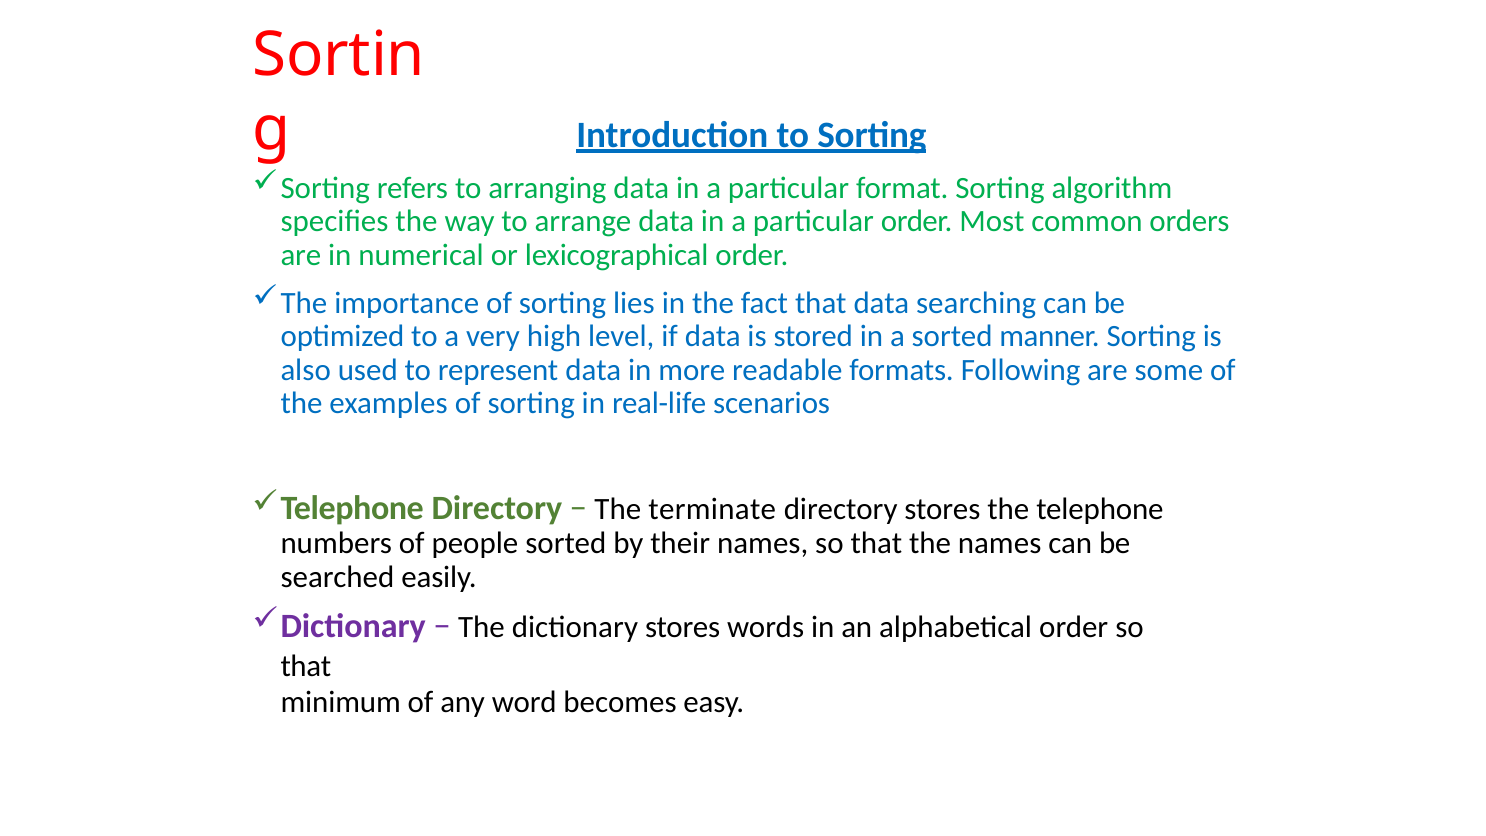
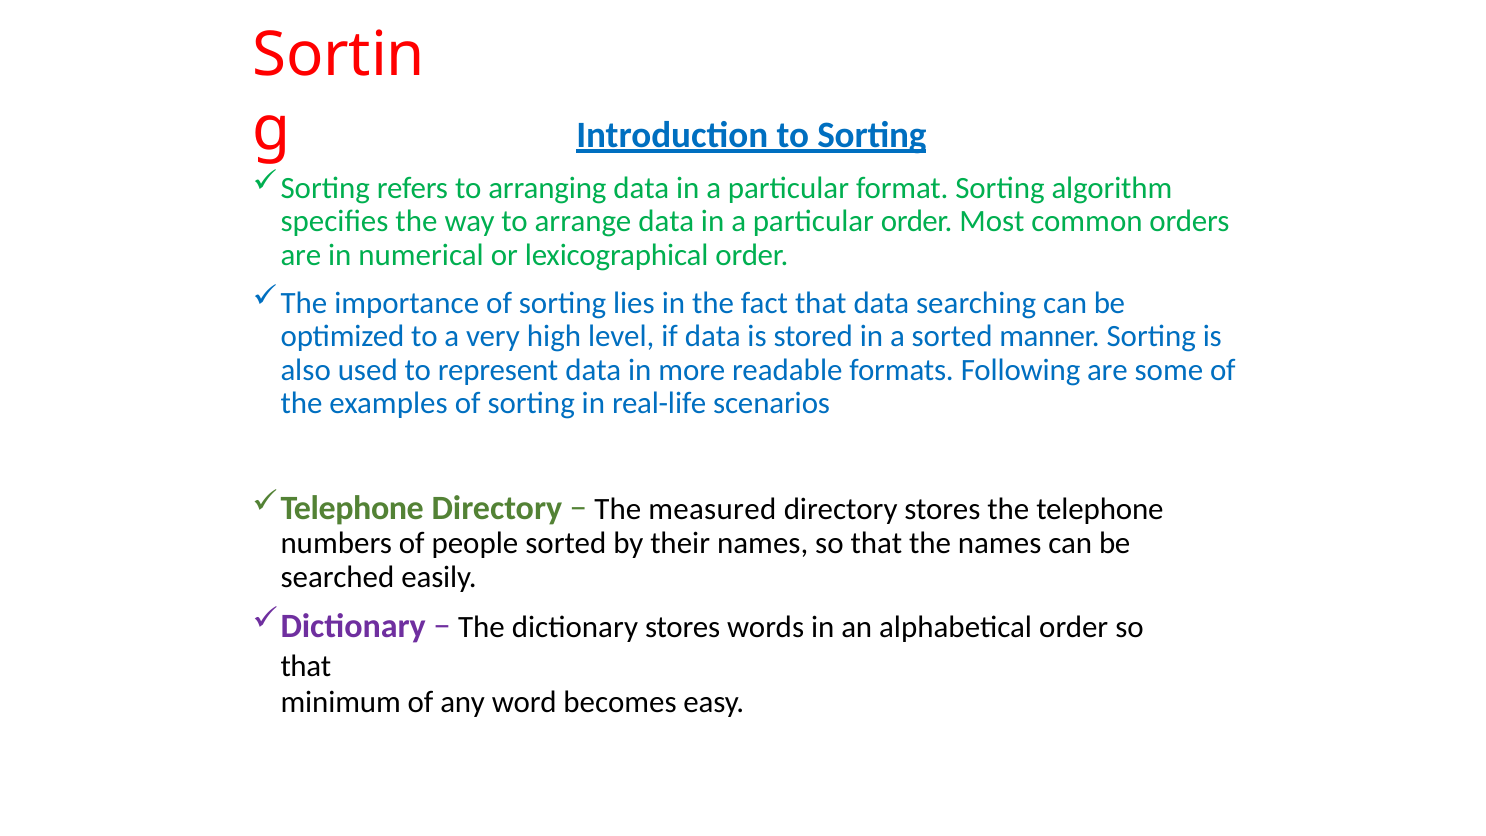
terminate: terminate -> measured (712, 509)
